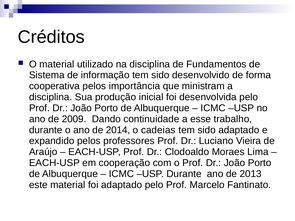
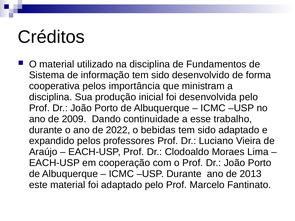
2014: 2014 -> 2022 (118, 130)
cadeias: cadeias -> bebidas (158, 130)
